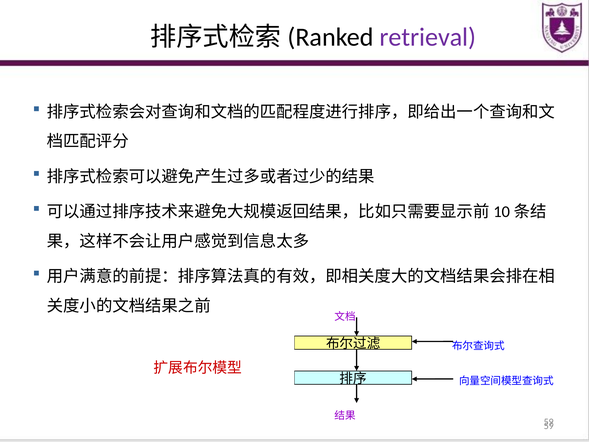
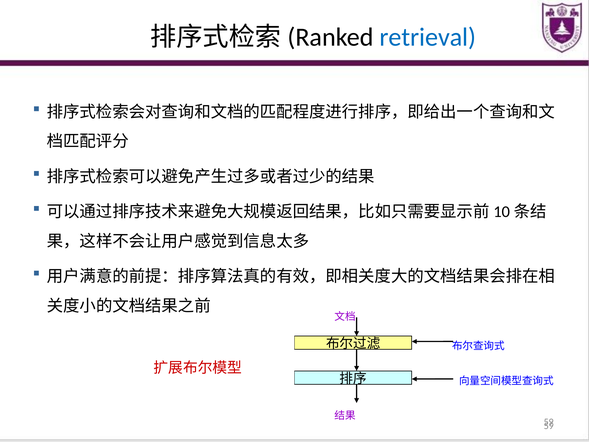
retrieval colour: purple -> blue (428, 37)
